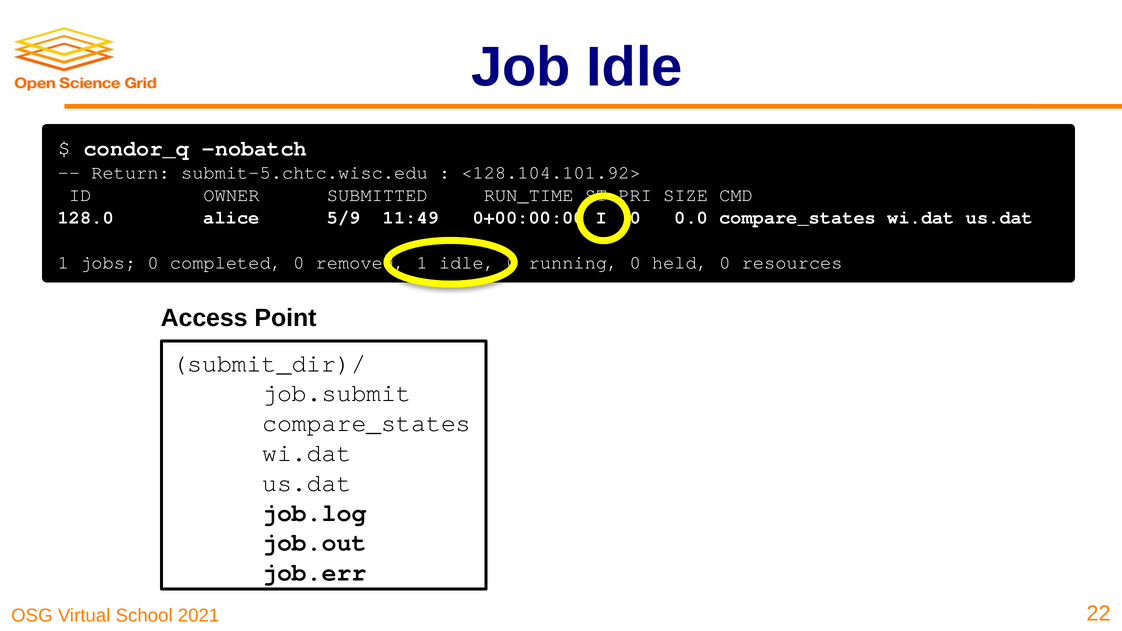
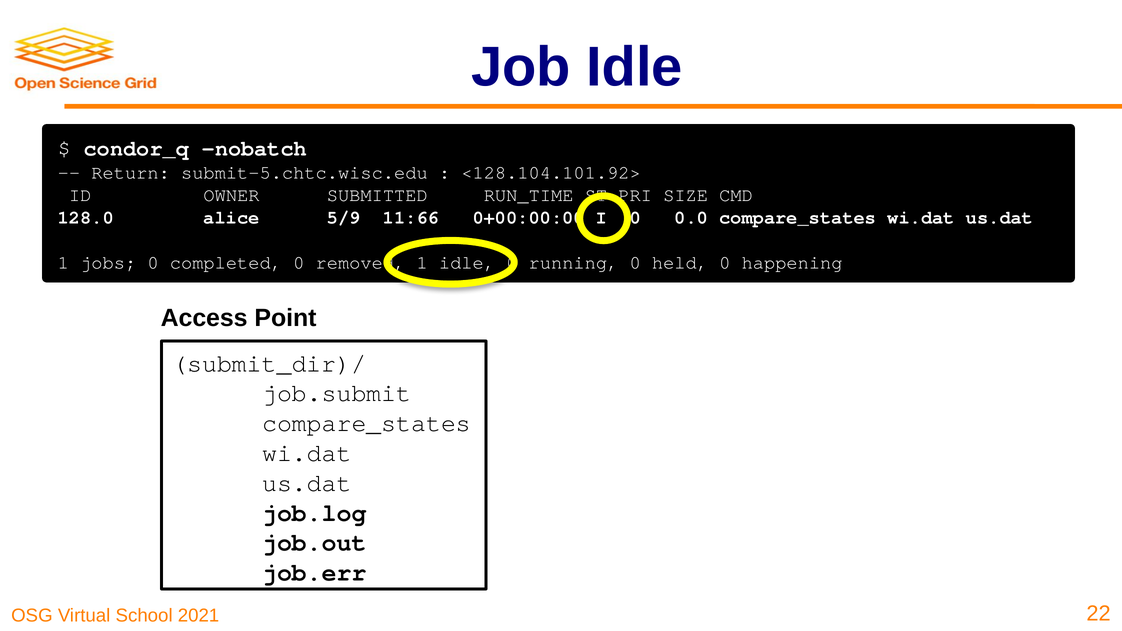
11:49: 11:49 -> 11:66 (411, 218)
resources: resources -> happening (792, 263)
